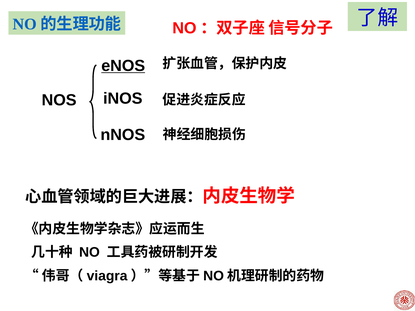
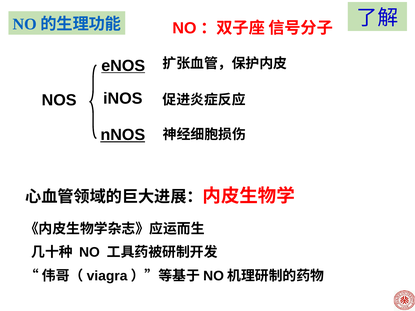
nNOS underline: none -> present (123, 135)
